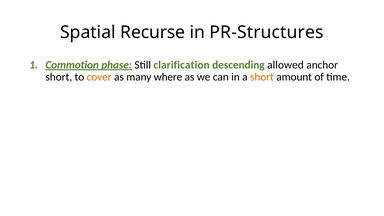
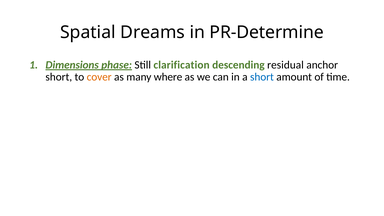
Recurse: Recurse -> Dreams (153, 32)
PR-Structures: PR-Structures -> PR-Determine (267, 32)
Commotion: Commotion -> Dimensions (72, 65)
allowed: allowed -> residual (285, 65)
short colour: orange -> blue (262, 77)
